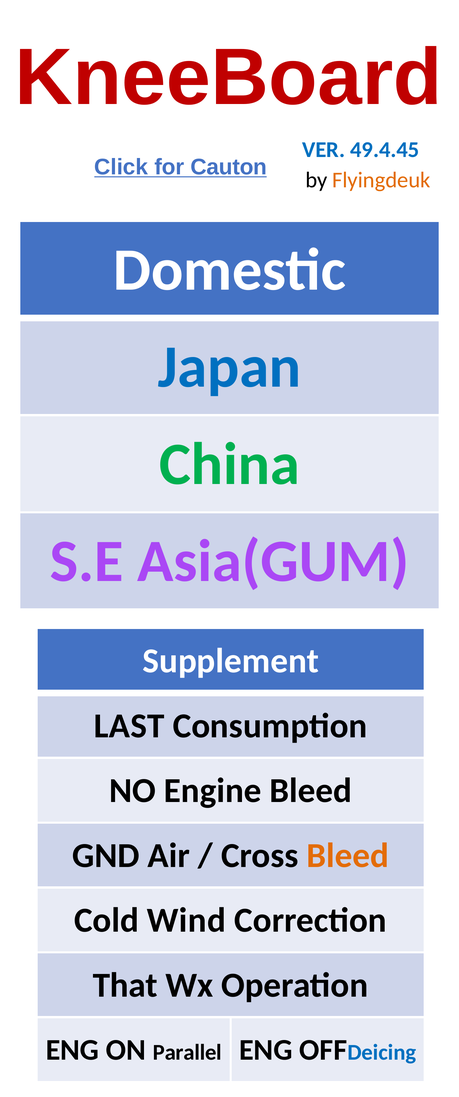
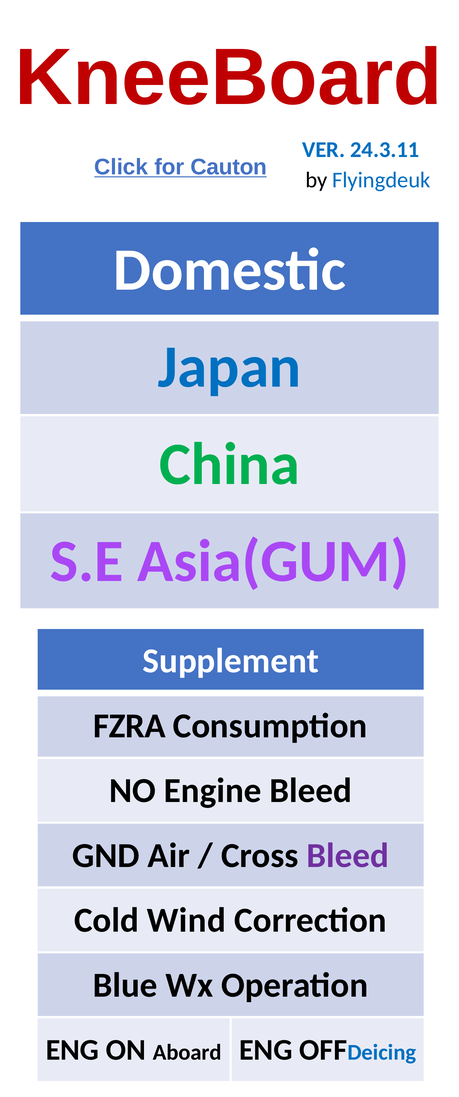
49.4.45: 49.4.45 -> 24.3.11 (385, 150)
Flyingdeuk colour: orange -> blue (381, 180)
LAST: LAST -> FZRA (130, 727)
Bleed colour: orange -> purple (348, 856)
That: That -> Blue (125, 986)
Parallel: Parallel -> Aboard (187, 1054)
